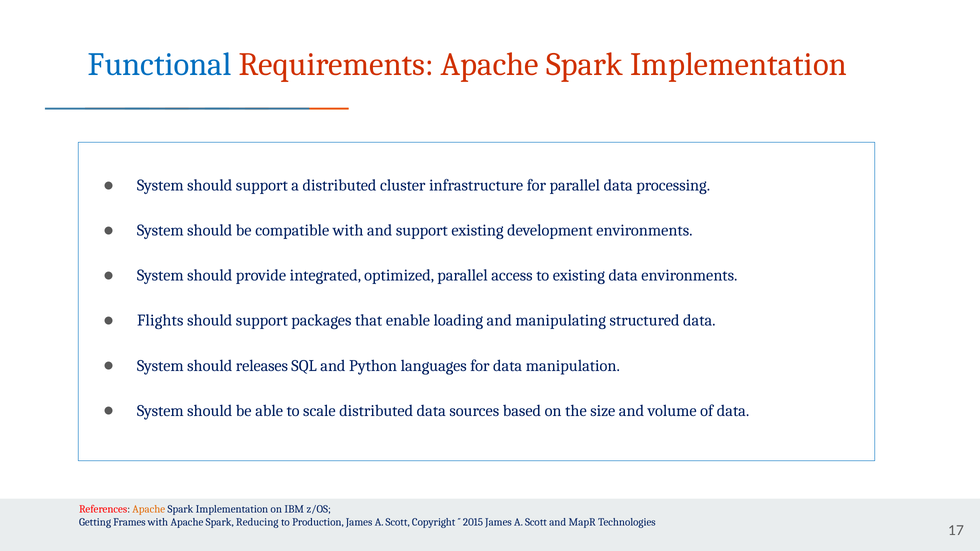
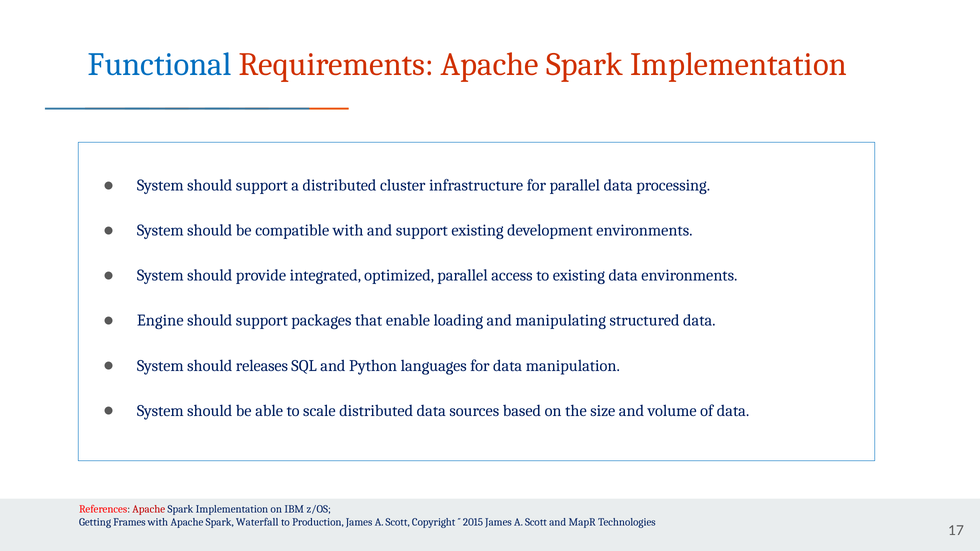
Flights: Flights -> Engine (160, 321)
Apache colour: orange -> red (149, 510)
Reducing: Reducing -> Waterfall (257, 523)
